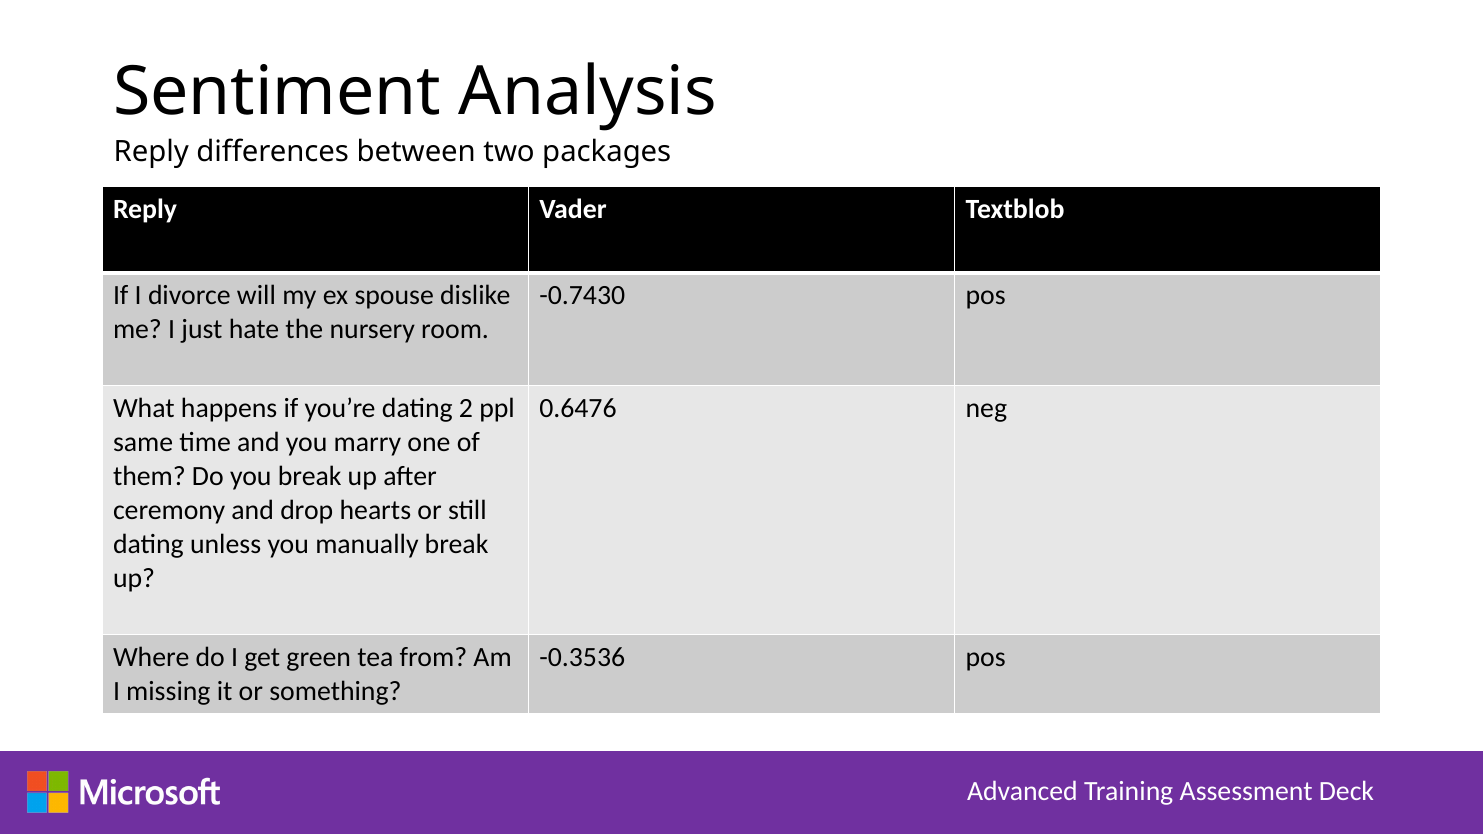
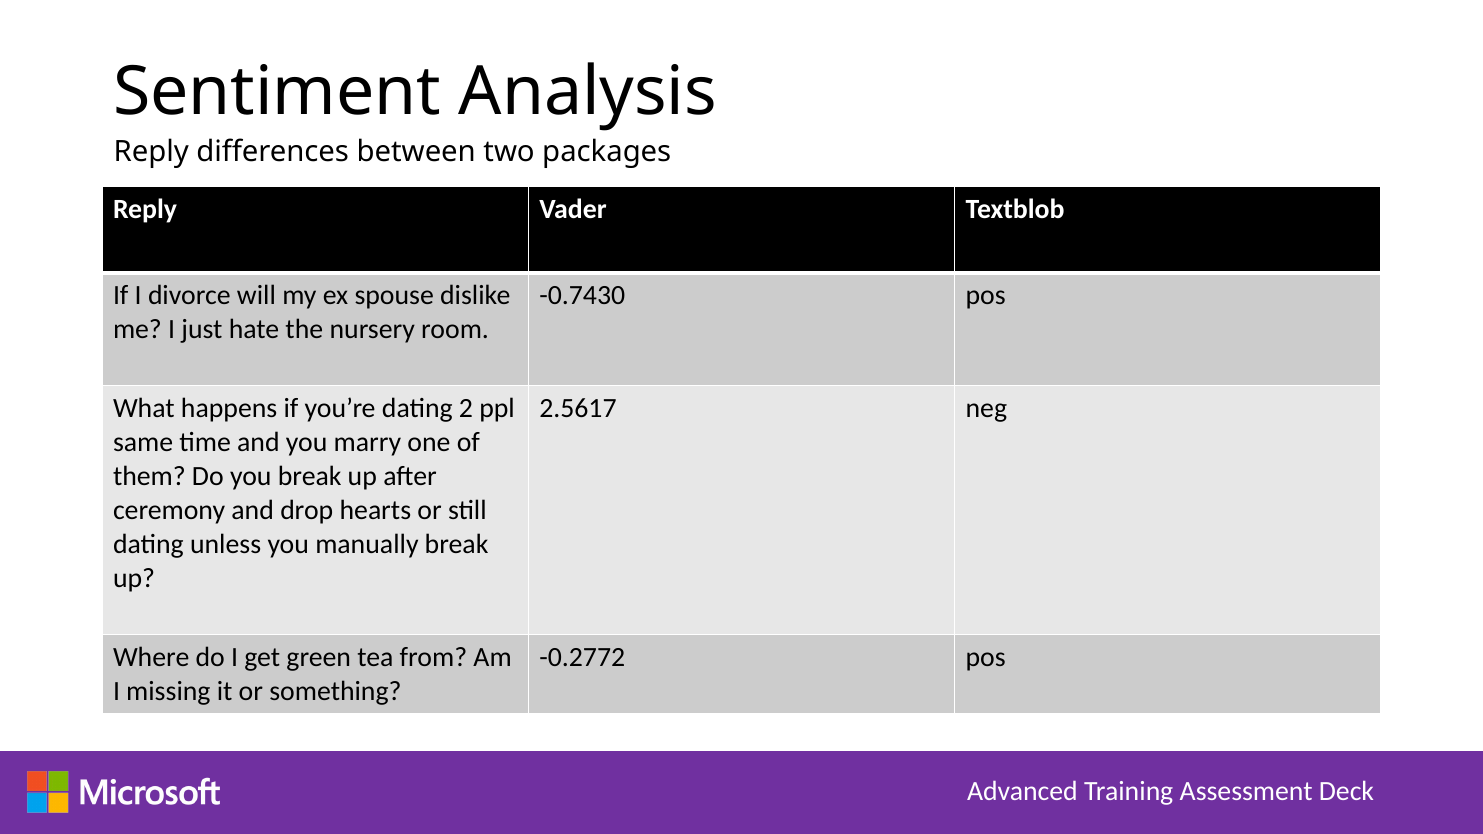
0.6476: 0.6476 -> 2.5617 (578, 408)
-0.3536: -0.3536 -> -0.2772 (582, 657)
